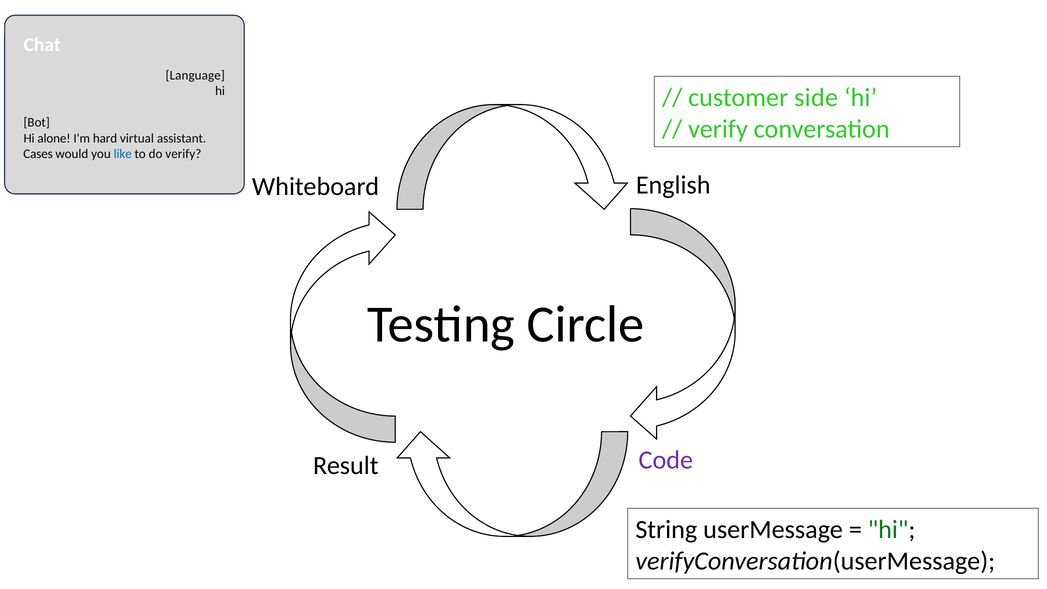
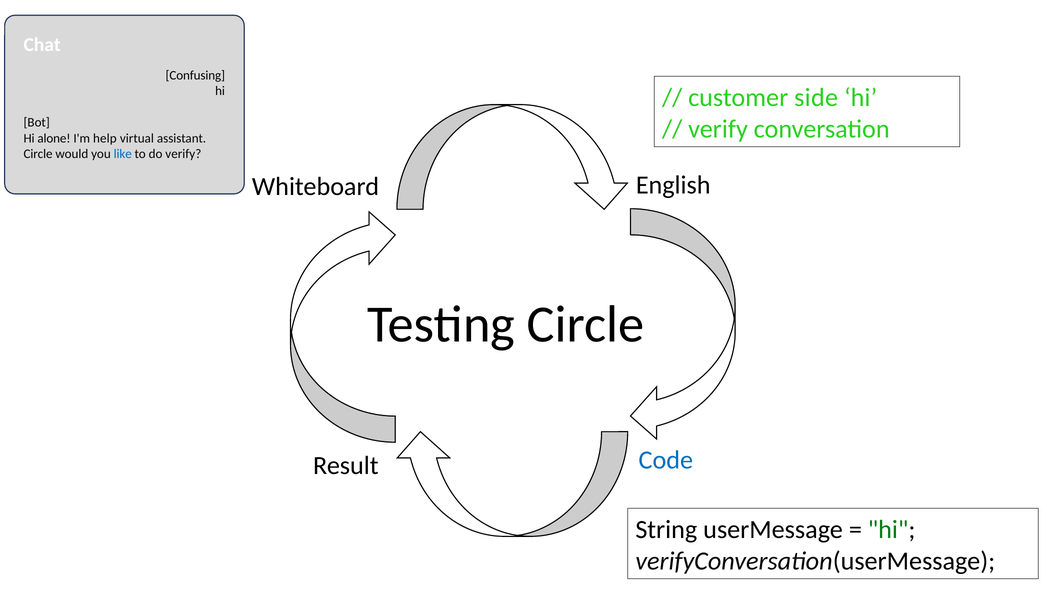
Language: Language -> Confusing (195, 75)
hard: hard -> help (105, 138)
Cases: Cases -> Circle (38, 154)
Code colour: purple -> blue (666, 460)
